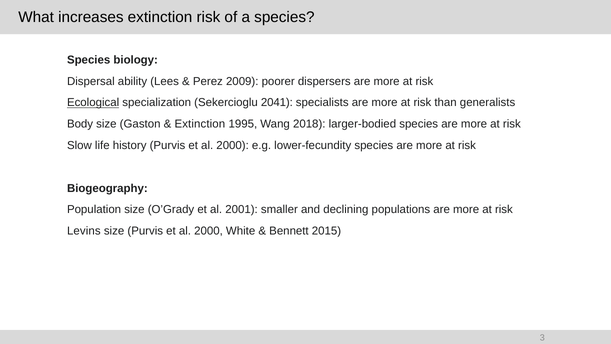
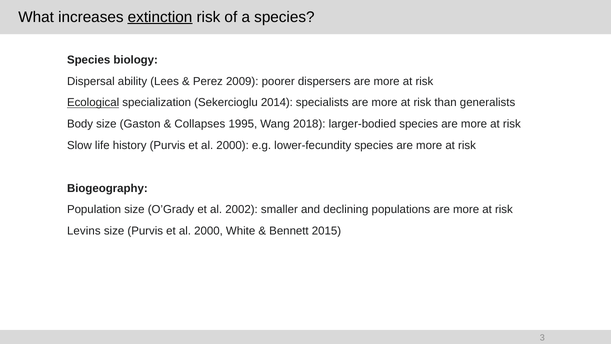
extinction underline: none -> present (160, 17)
2041: 2041 -> 2014 (277, 103)
Extinction: Extinction -> Collapses (200, 124)
2001: 2001 -> 2002 (242, 210)
